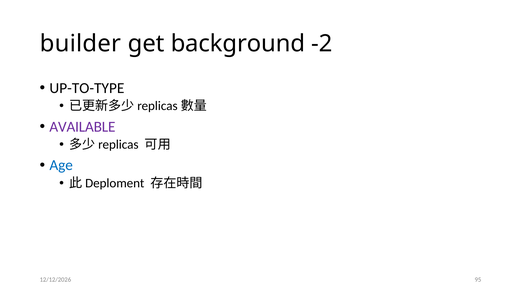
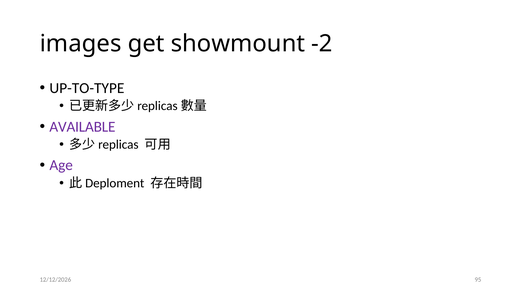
builder: builder -> images (81, 44)
background: background -> showmount (238, 44)
Age colour: blue -> purple (61, 165)
